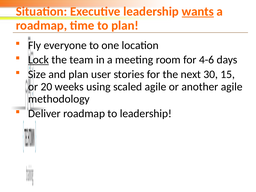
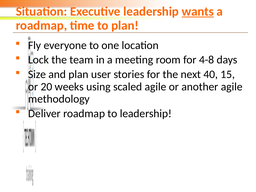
Lock underline: present -> none (39, 60)
4-6: 4-6 -> 4-8 (207, 60)
30: 30 -> 40 (211, 74)
